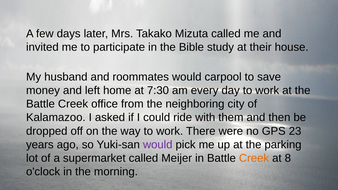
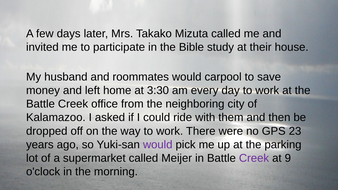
7:30: 7:30 -> 3:30 (158, 91)
Creek colour: orange -> purple (254, 158)
8: 8 -> 9 (288, 158)
